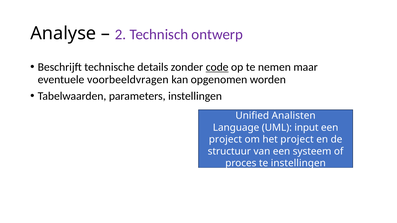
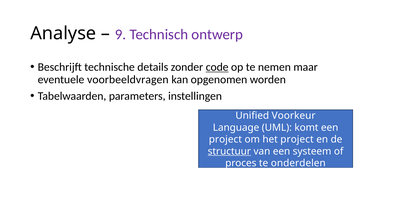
2: 2 -> 9 (121, 34)
Analisten: Analisten -> Voorkeur (294, 116)
input: input -> komt (306, 128)
structuur underline: none -> present (229, 151)
te instellingen: instellingen -> onderdelen (298, 163)
